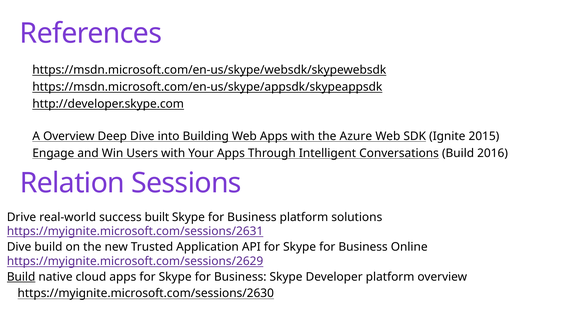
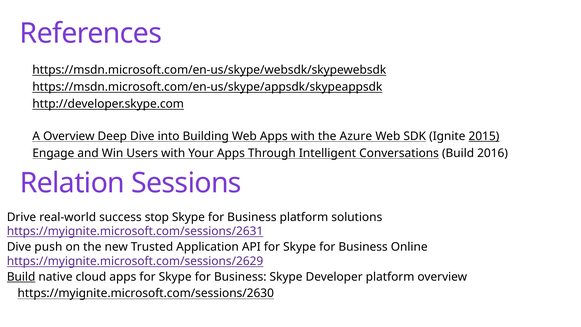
2015 underline: none -> present (484, 136)
built: built -> stop (157, 217)
Dive build: build -> push (48, 247)
